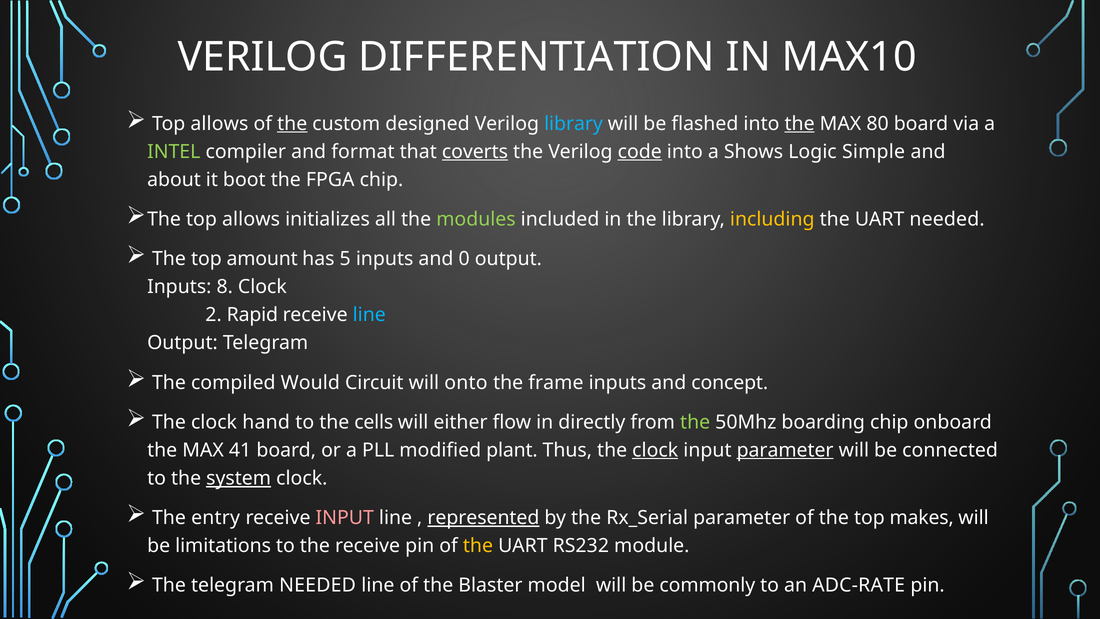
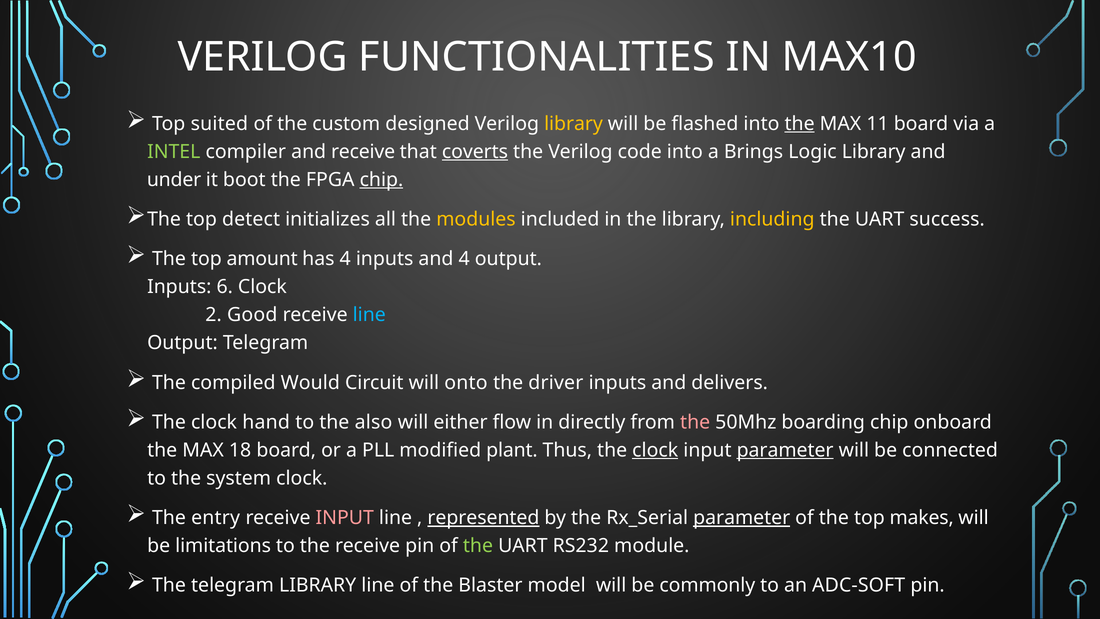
DIFFERENTIATION: DIFFERENTIATION -> FUNCTIONALITIES (537, 57)
allows: allows -> suited (219, 124)
the underline: present -> none (292, 124)
library colour: light blue -> yellow (574, 124)
80: 80 -> 11 (878, 124)
and format: format -> receive (363, 152)
code underline: present -> none (640, 152)
Shows: Shows -> Brings (754, 152)
Logic Simple: Simple -> Library (874, 152)
about: about -> under (174, 180)
chip underline: none -> present (381, 180)
The top allows: allows -> detect (251, 219)
modules colour: light green -> yellow (476, 219)
UART needed: needed -> success (947, 219)
has 5: 5 -> 4 (345, 259)
and 0: 0 -> 4 (464, 259)
8: 8 -> 6 (225, 287)
Rapid: Rapid -> Good (252, 315)
frame: frame -> driver (556, 382)
concept: concept -> delivers (730, 382)
cells: cells -> also (374, 422)
the colour: light green -> pink (695, 422)
41: 41 -> 18 (240, 450)
system underline: present -> none (239, 478)
parameter underline: none -> present (742, 518)
the colour: yellow -> light green (478, 546)
telegram NEEDED: NEEDED -> LIBRARY (318, 585)
ADC-RATE: ADC-RATE -> ADC-SOFT (859, 585)
